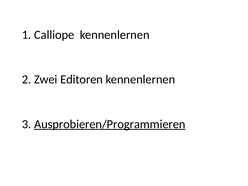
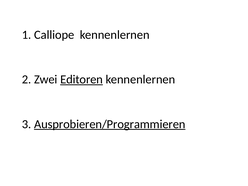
Editoren underline: none -> present (82, 79)
